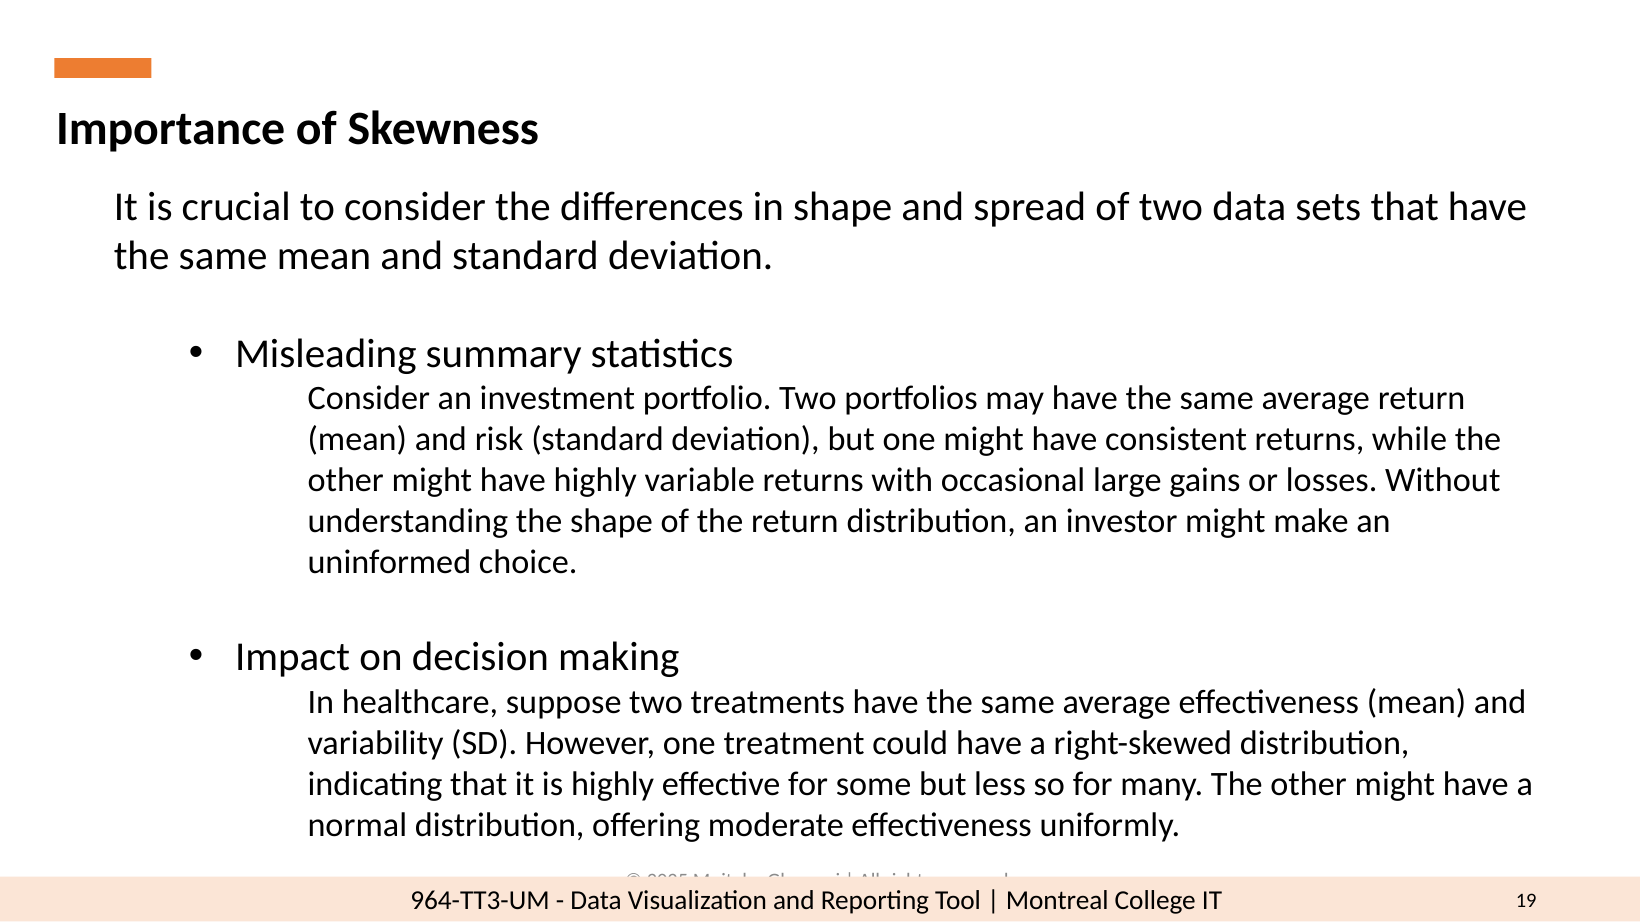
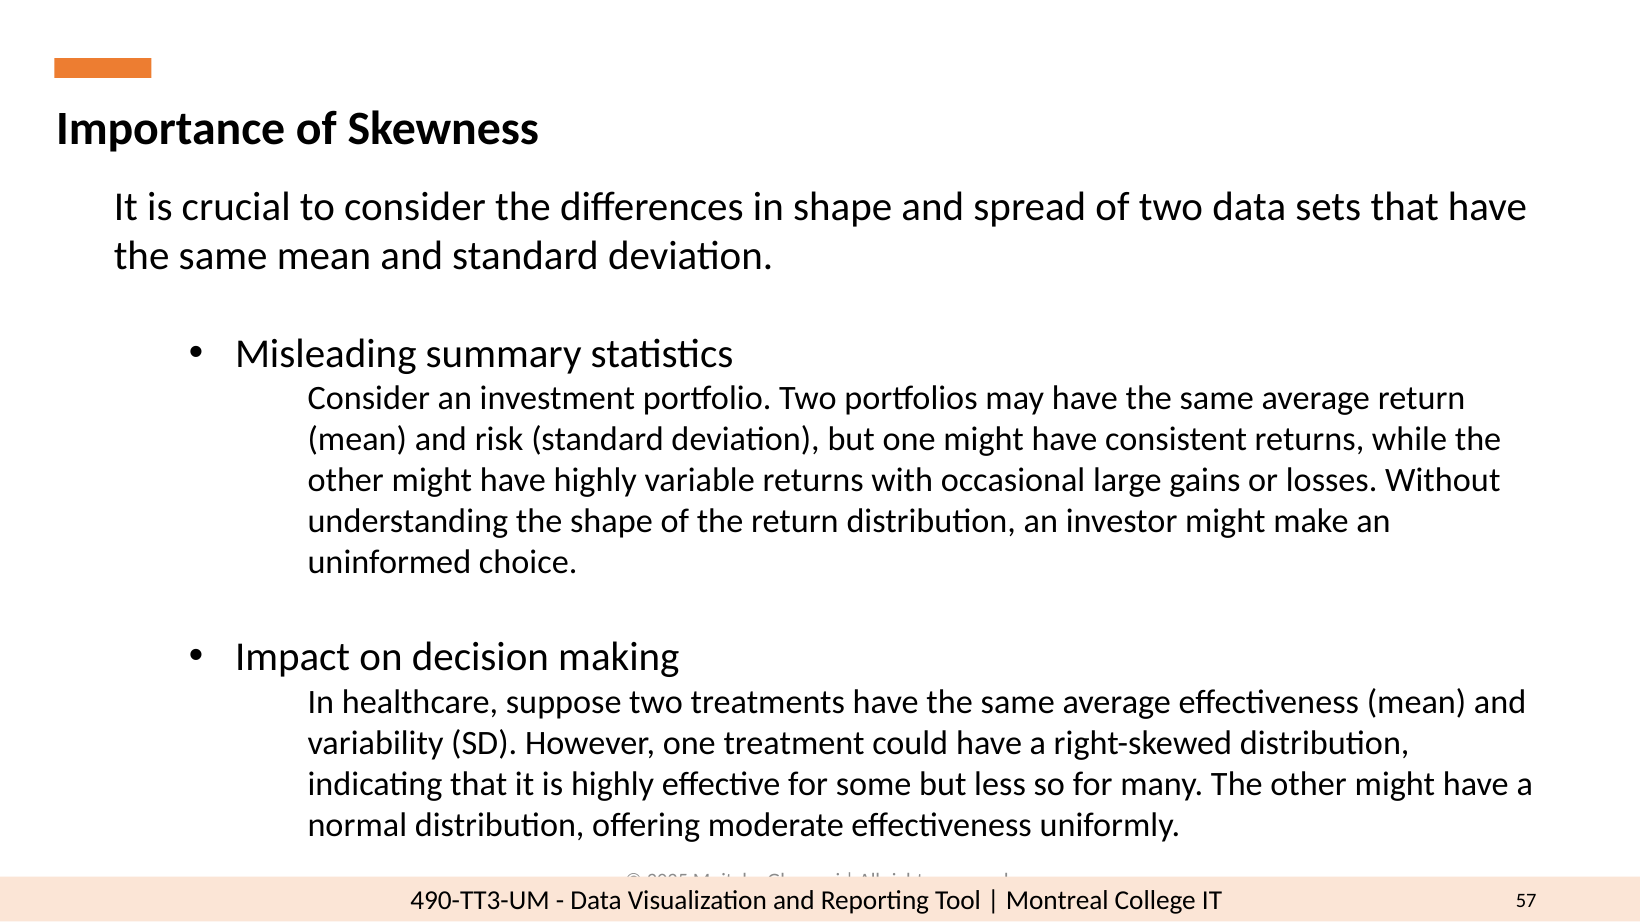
964-TT3-UM: 964-TT3-UM -> 490-TT3-UM (480, 901)
19: 19 -> 57 (1526, 901)
